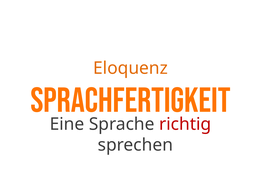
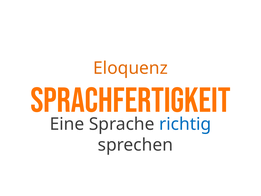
richtig colour: red -> blue (185, 124)
